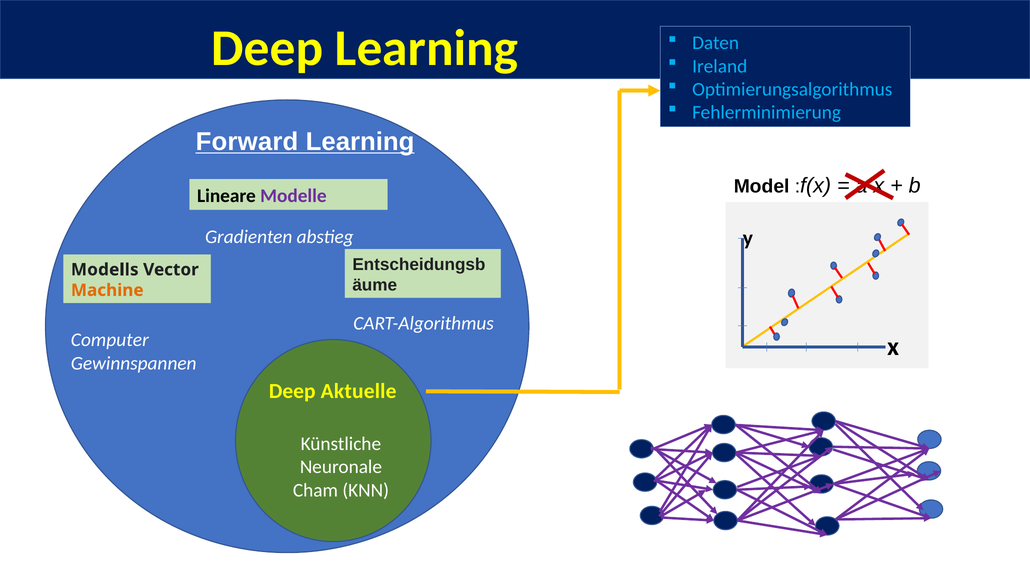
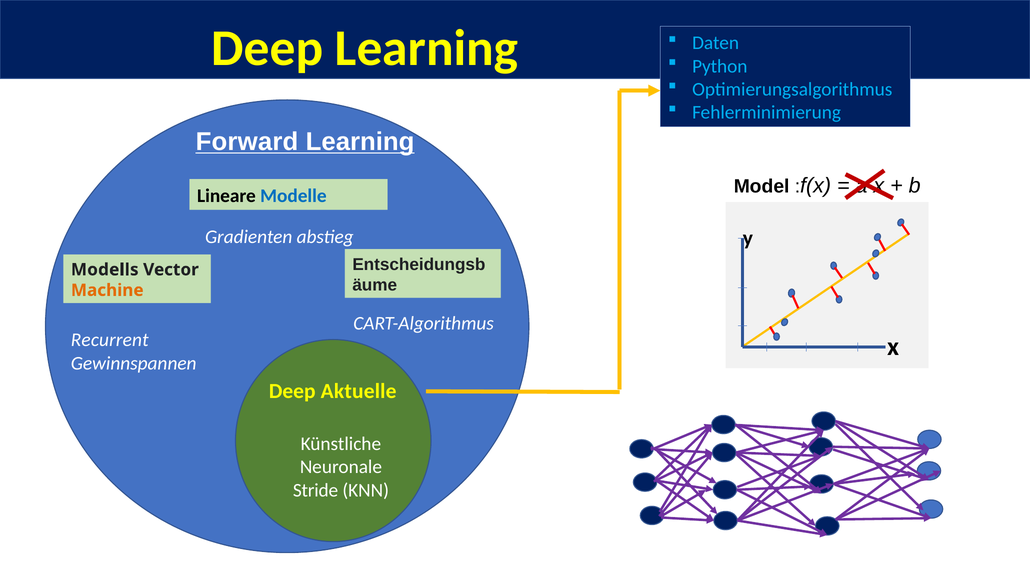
Ireland: Ireland -> Python (720, 66)
Modelle colour: purple -> blue (293, 196)
Computer: Computer -> Recurrent (110, 340)
Cham: Cham -> Stride (316, 491)
